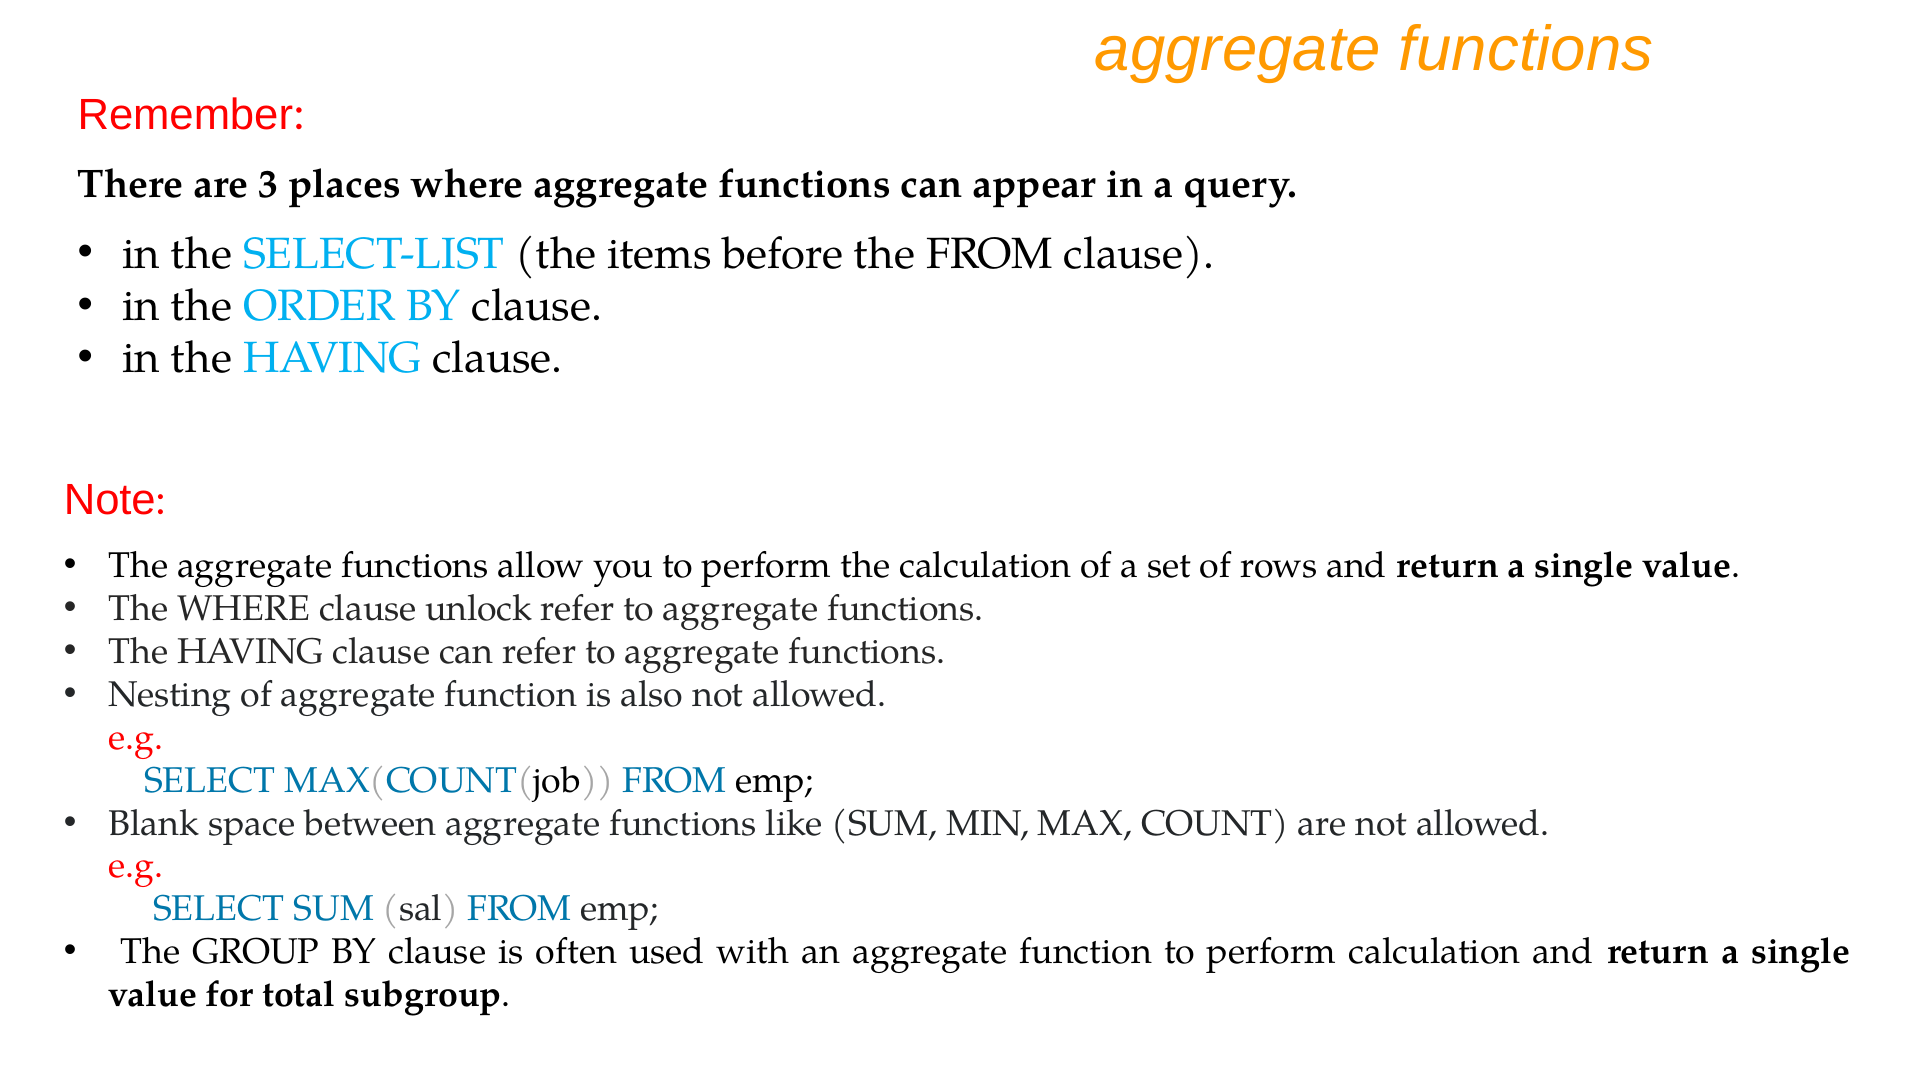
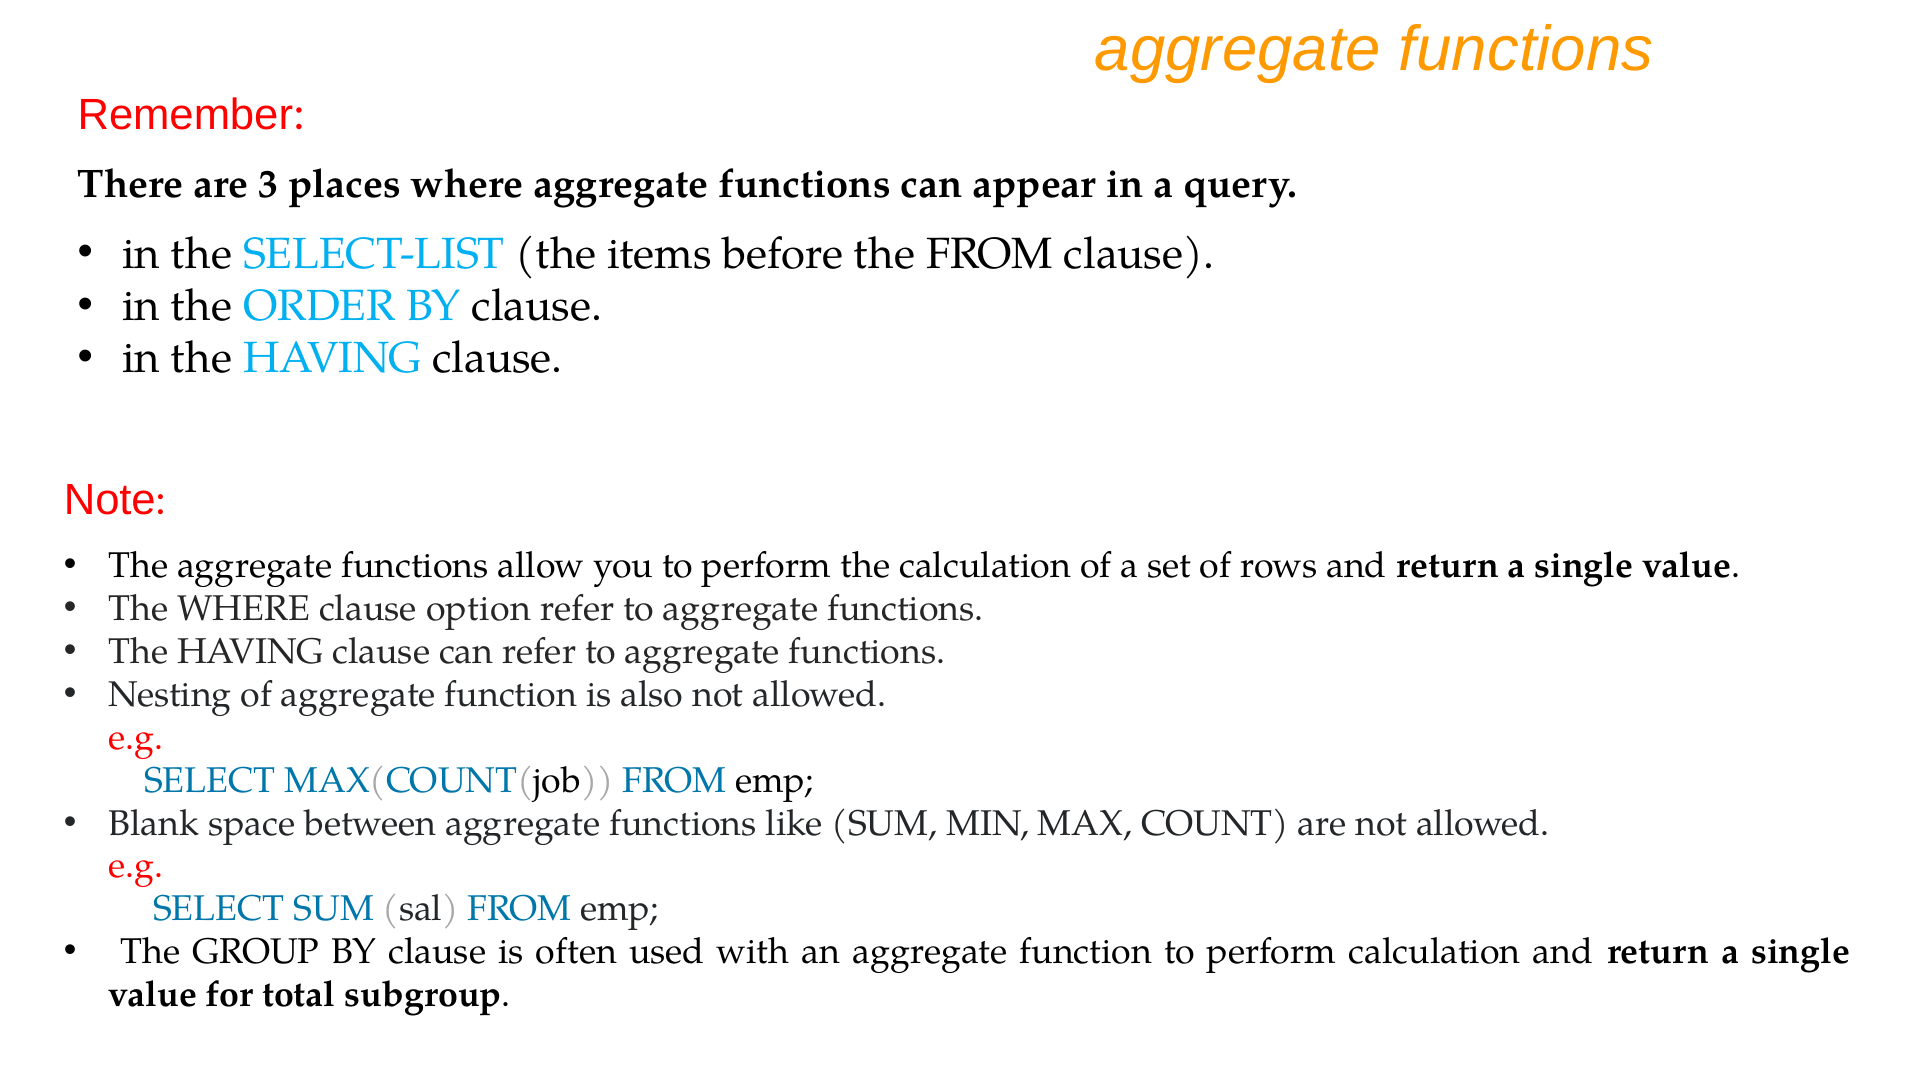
unlock: unlock -> option (479, 609)
